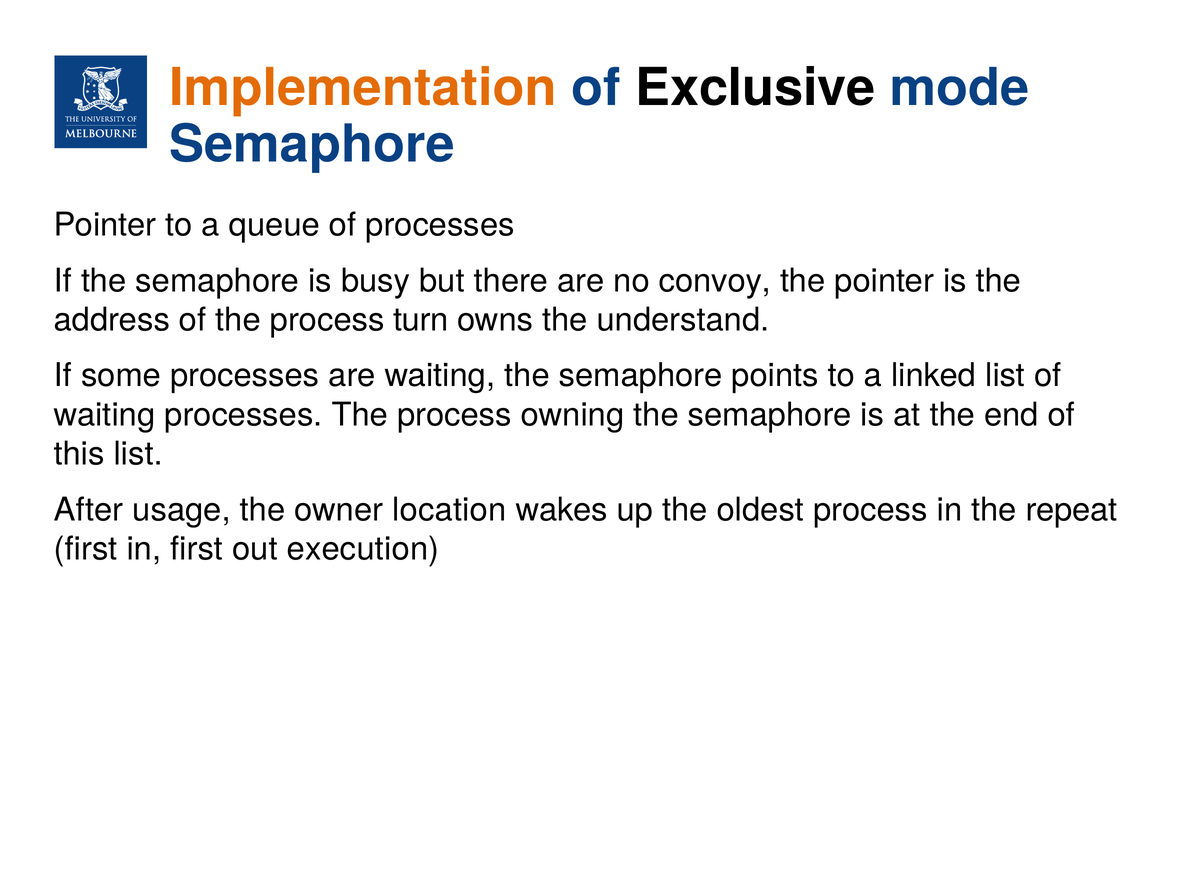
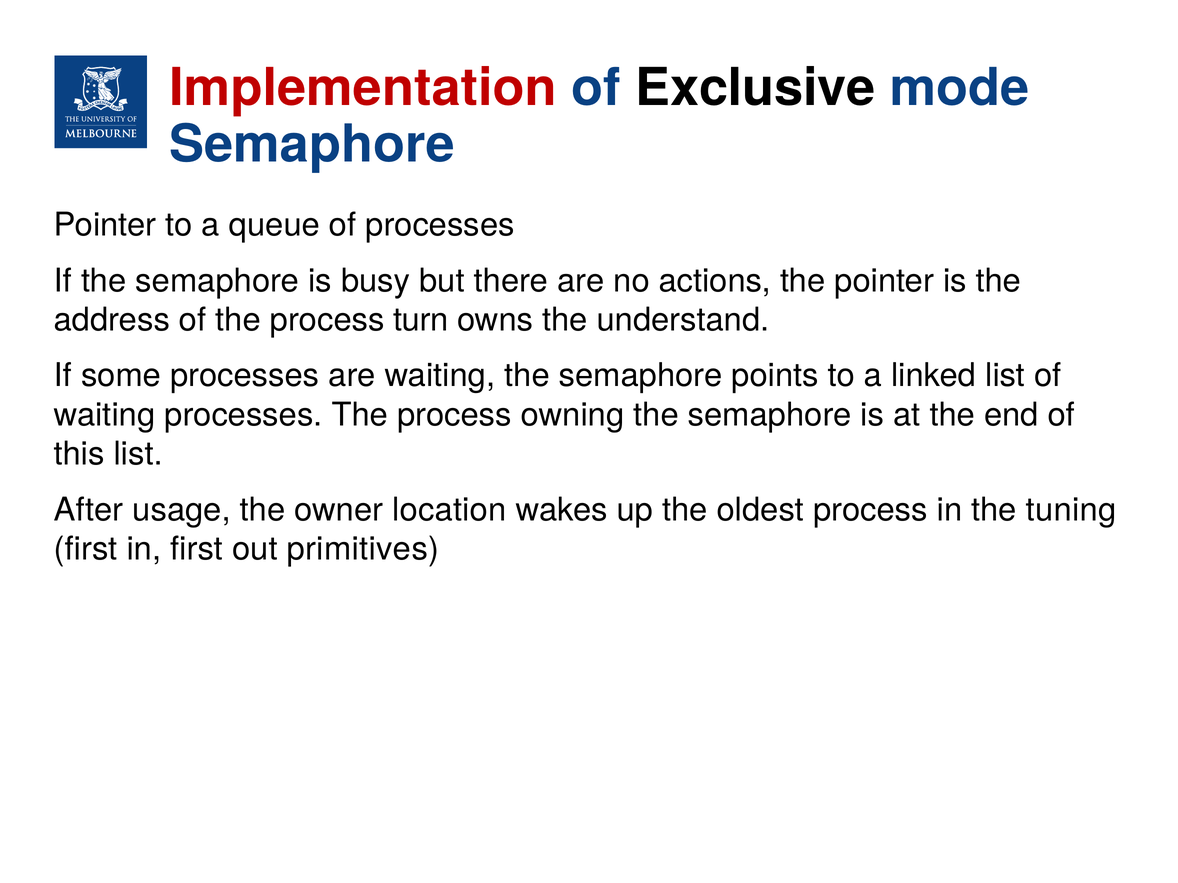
Implementation colour: orange -> red (363, 88)
convoy: convoy -> actions (715, 281)
repeat: repeat -> tuning (1071, 510)
execution: execution -> primitives (363, 549)
